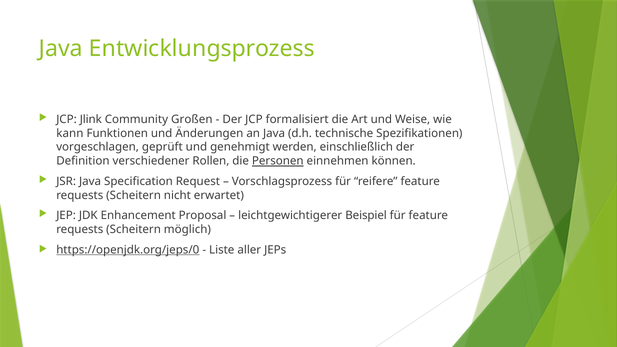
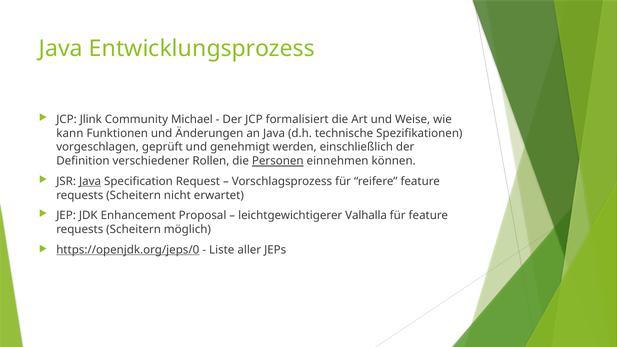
Großen: Großen -> Michael (192, 119)
Java underline: none -> present (90, 181)
Beispiel: Beispiel -> Valhalla (366, 216)
